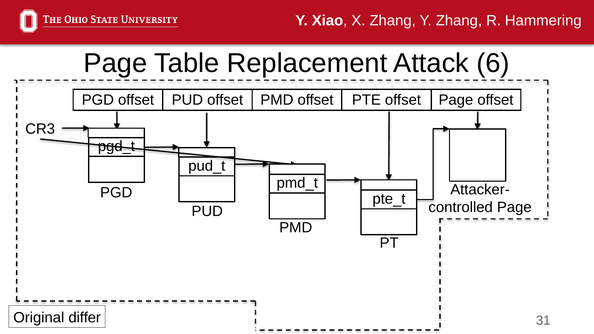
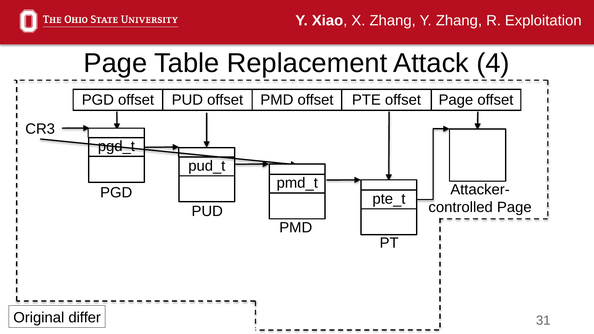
Hammering: Hammering -> Exploitation (543, 21)
6: 6 -> 4 (493, 63)
